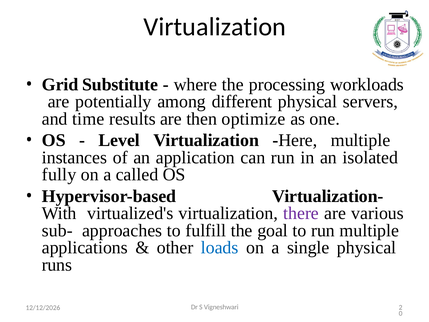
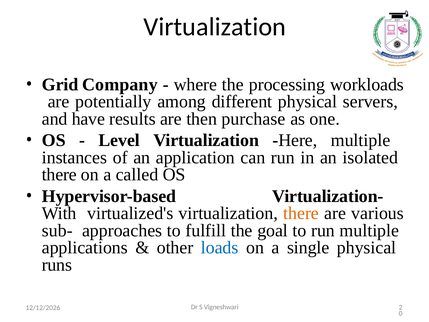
Substitute: Substitute -> Company (120, 85)
time: time -> have (88, 119)
optimize: optimize -> purchase (254, 119)
fully: fully -> there (59, 175)
there colour: purple -> orange (301, 213)
